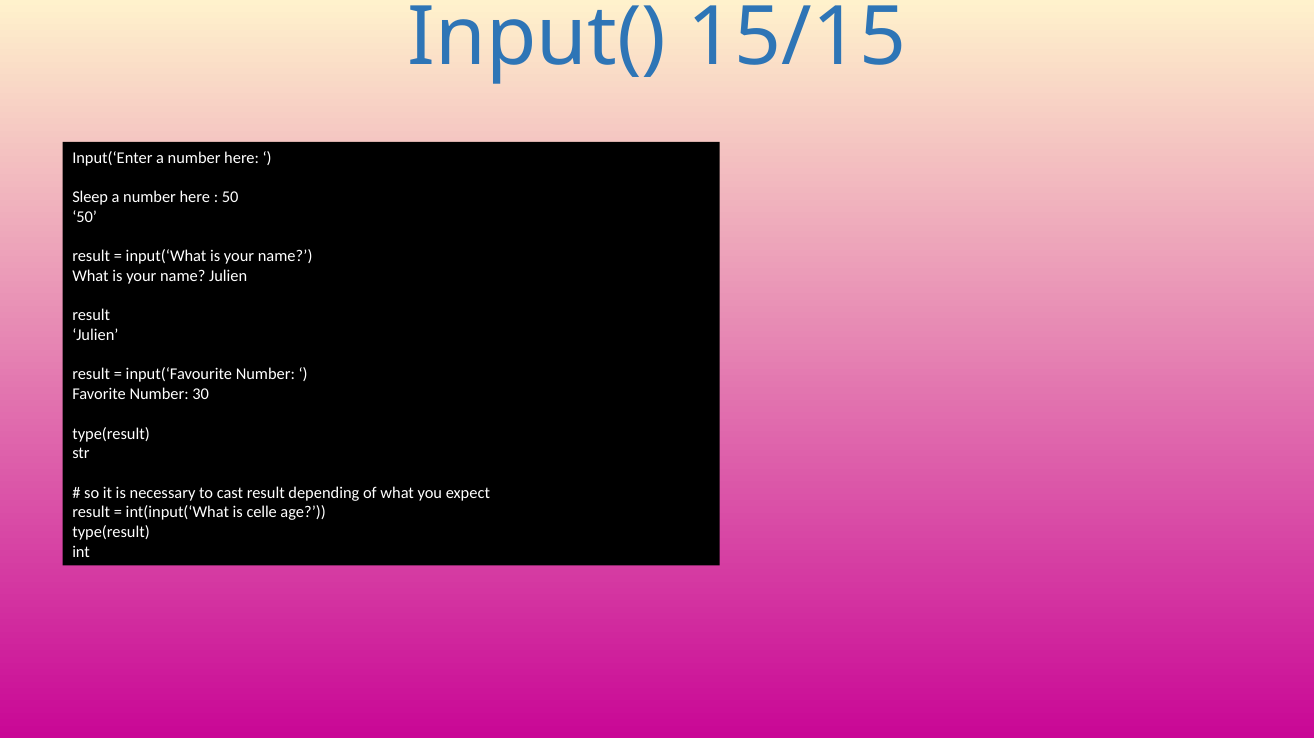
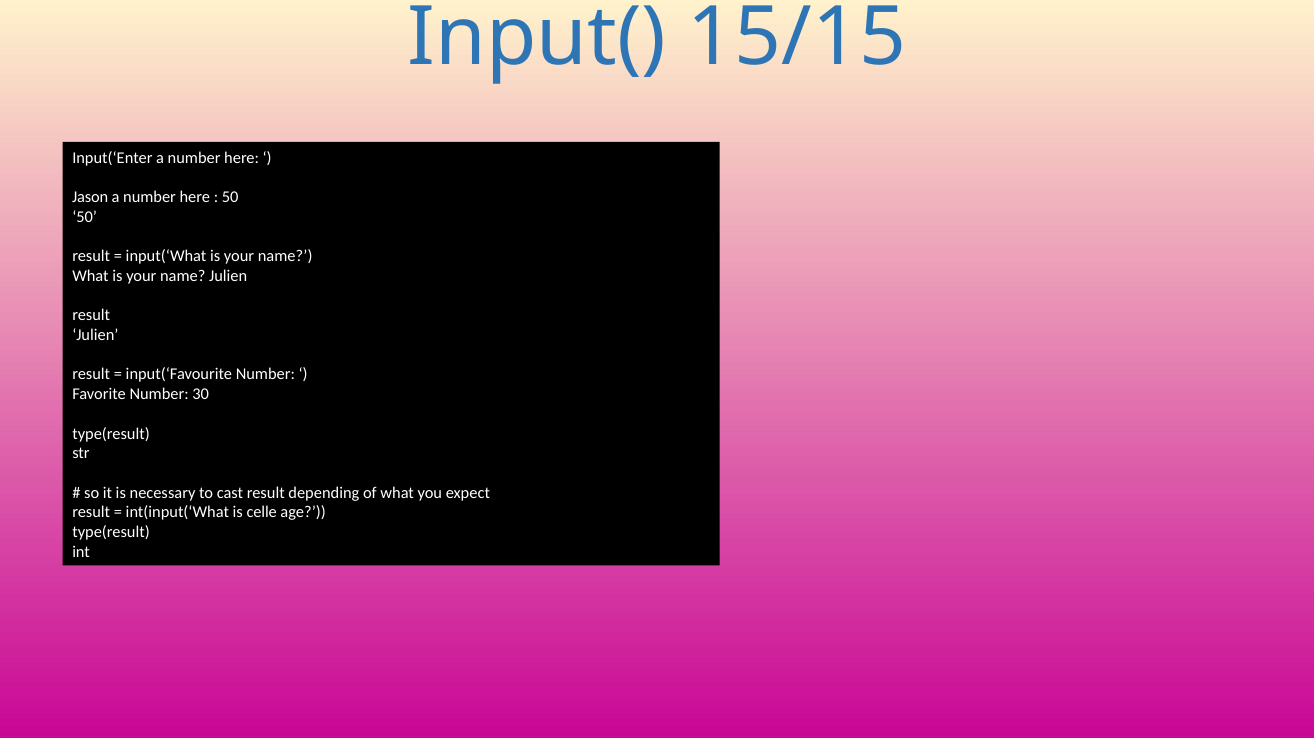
Sleep: Sleep -> Jason (90, 197)
